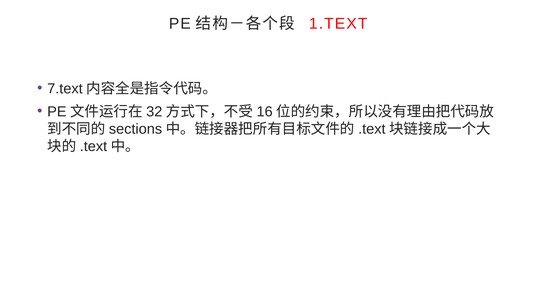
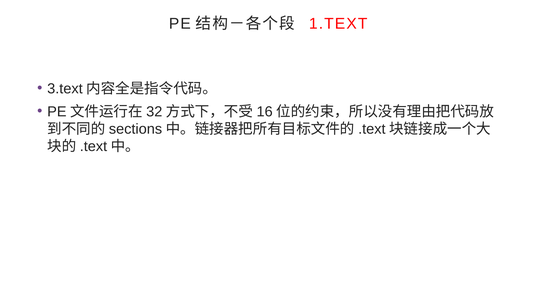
7.text: 7.text -> 3.text (65, 89)
